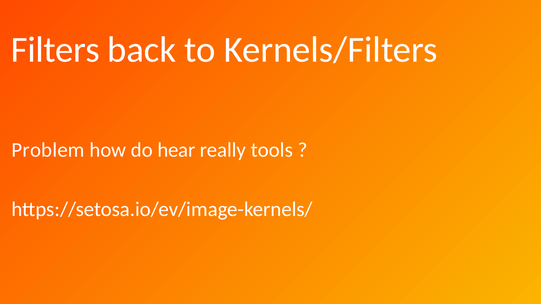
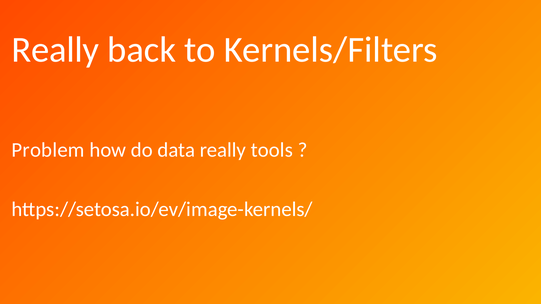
Filters: Filters -> Really (55, 50)
hear: hear -> data (176, 150)
